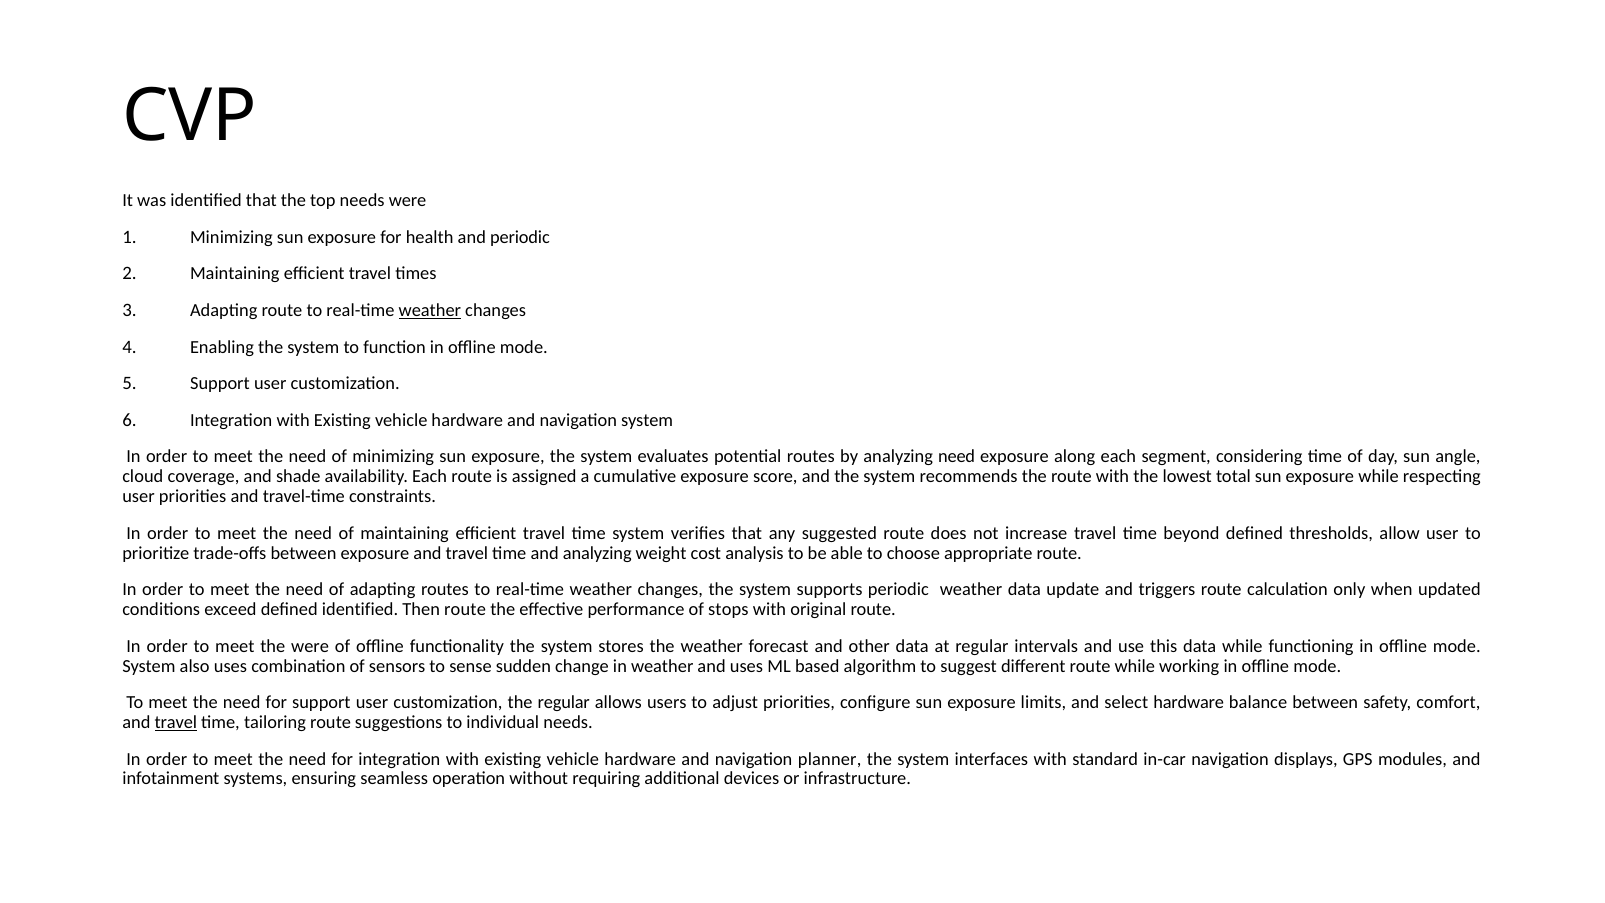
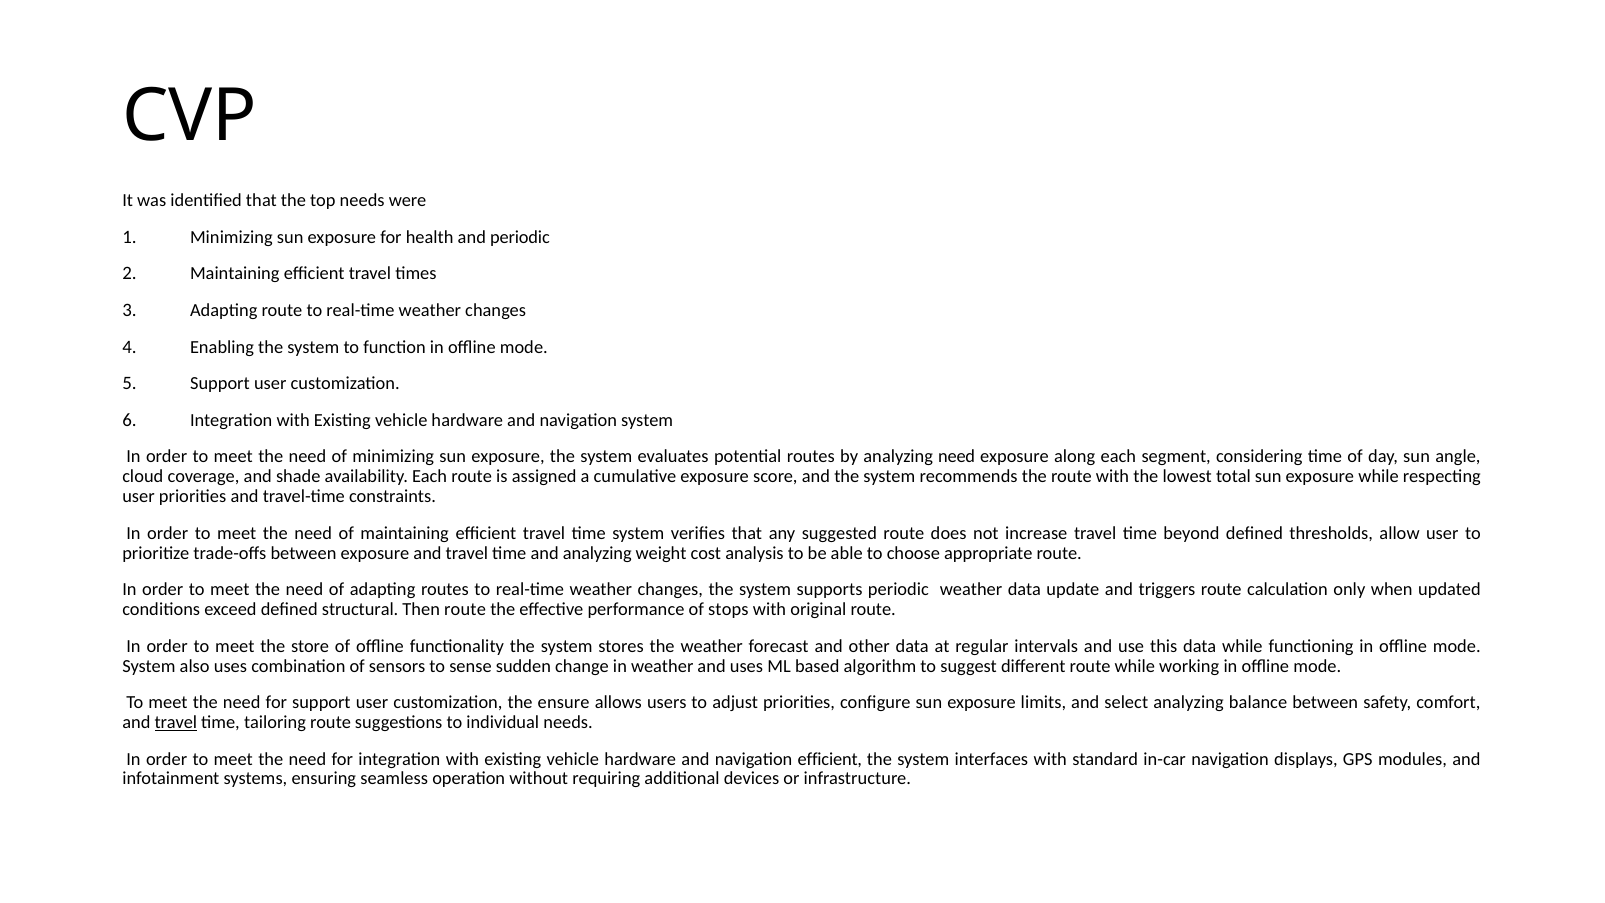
weather underline: present -> none (430, 310)
defined identified: identified -> structural (360, 609)
the were: were -> store (310, 646)
the regular: regular -> ensure (564, 702)
select hardware: hardware -> analyzing (1189, 702)
navigation planner: planner -> efficient (830, 759)
